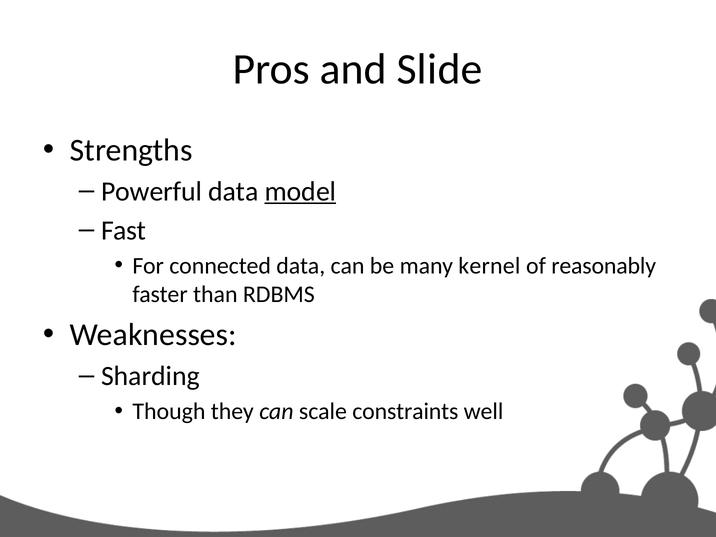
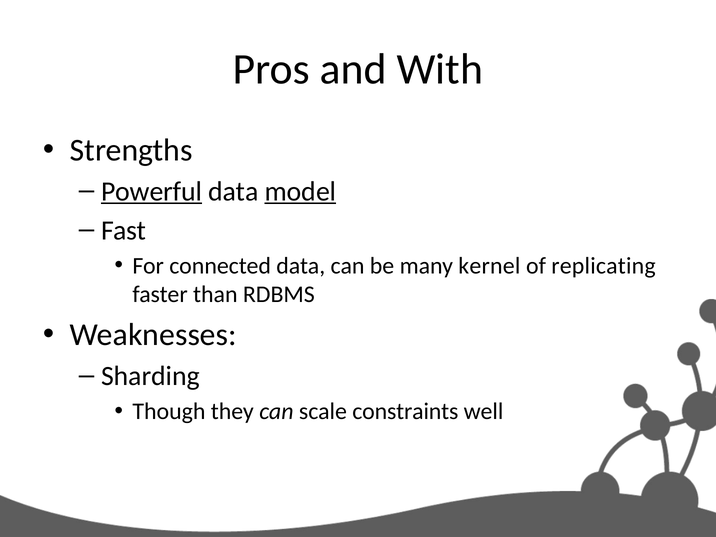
Slide: Slide -> With (440, 69)
Powerful underline: none -> present (152, 191)
reasonably: reasonably -> replicating (603, 266)
